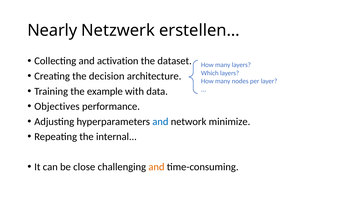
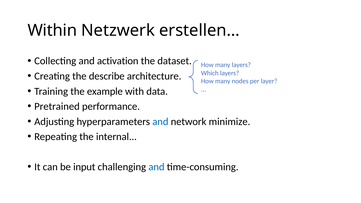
Nearly: Nearly -> Within (52, 30)
decision: decision -> describe (107, 76)
Objectives: Objectives -> Pretrained (57, 106)
close: close -> input (84, 167)
and colour: orange -> blue (156, 167)
